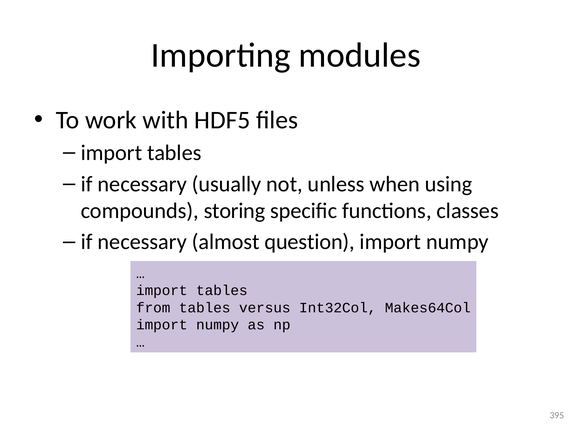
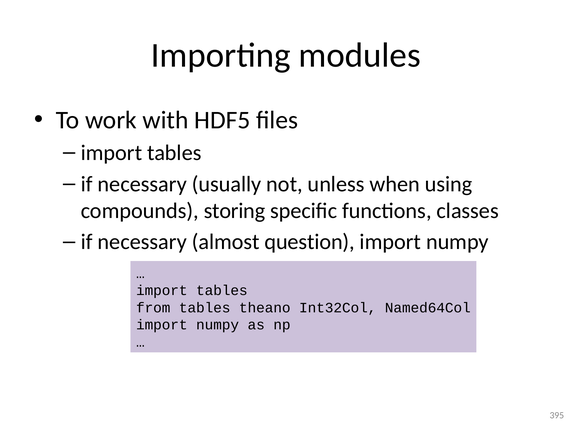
versus: versus -> theano (265, 308)
Makes64Col: Makes64Col -> Named64Col (428, 308)
